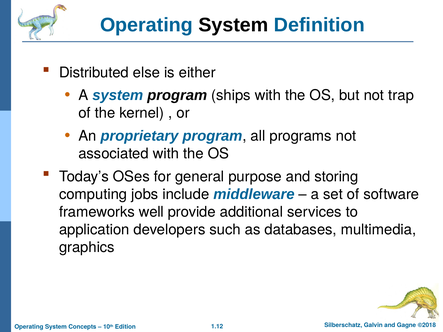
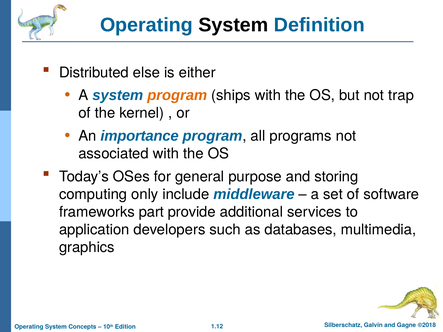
program colour: black -> orange (177, 95)
proprietary: proprietary -> importance (140, 136)
jobs: jobs -> only (145, 194)
well: well -> part (151, 212)
